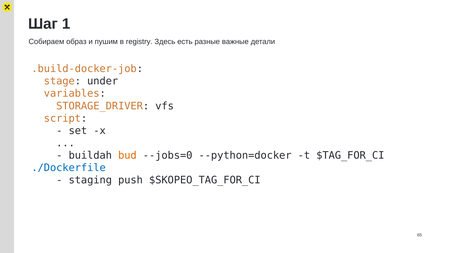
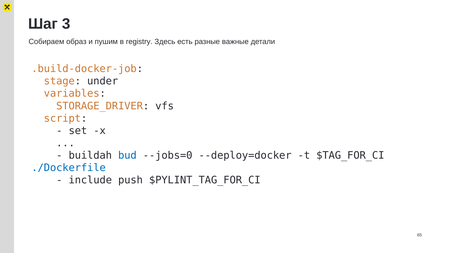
1: 1 -> 3 (66, 24)
bud colour: orange -> blue (127, 155)
--python=docker: --python=docker -> --deploy=docker (245, 155)
staging: staging -> include (90, 180)
$SKOPEO_TAG_FOR_CI: $SKOPEO_TAG_FOR_CI -> $PYLINT_TAG_FOR_CI (205, 180)
